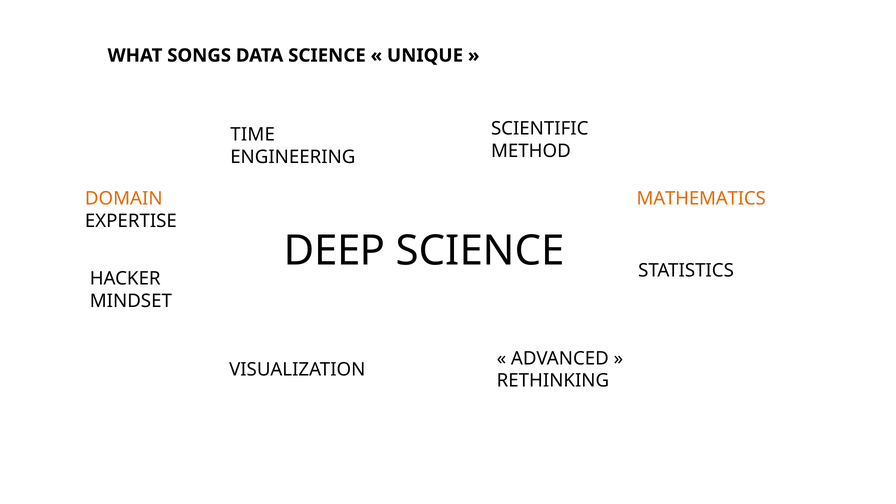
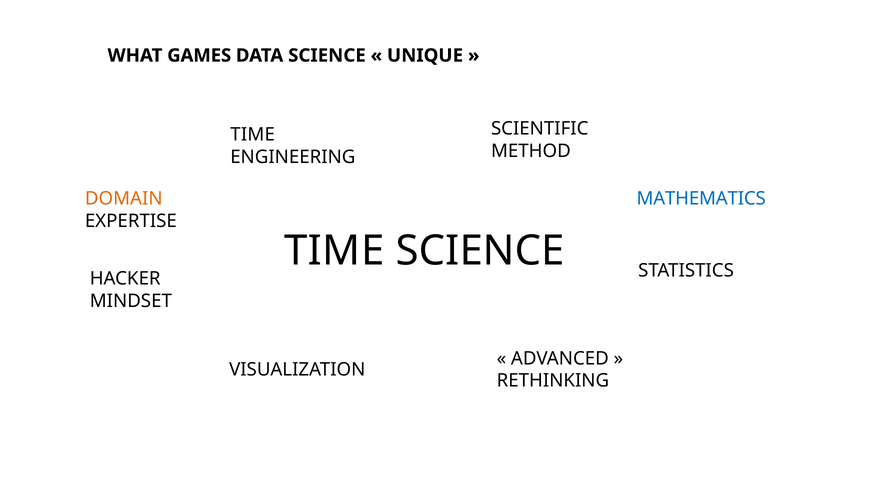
SONGS: SONGS -> GAMES (199, 56)
MATHEMATICS colour: orange -> blue (701, 199)
DEEP: DEEP -> TIME (334, 251)
